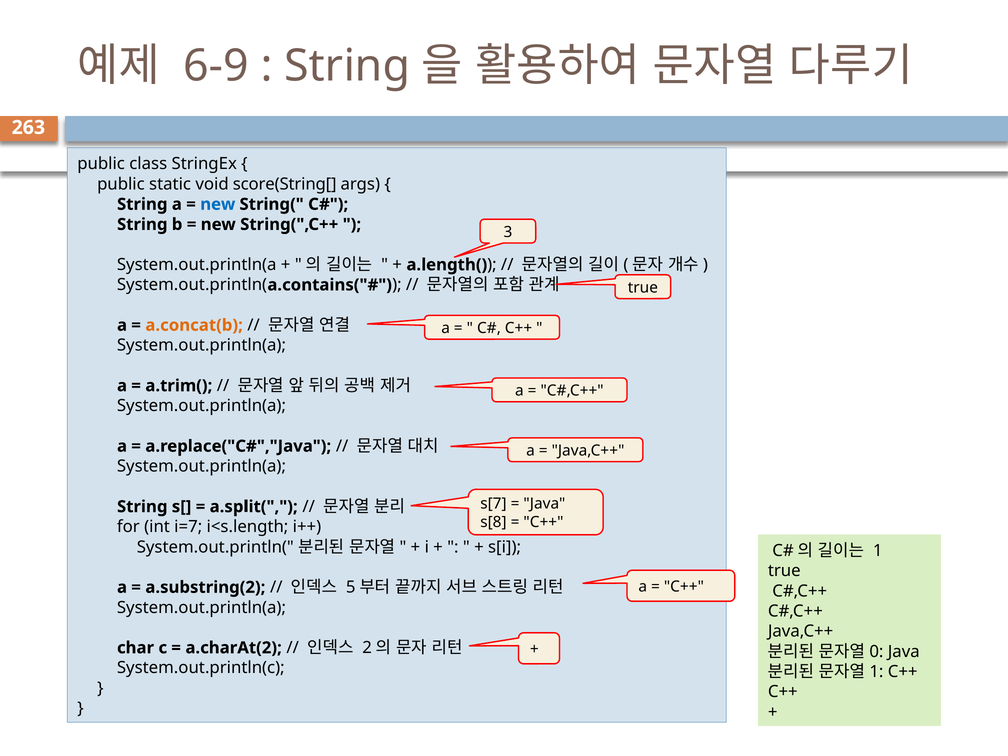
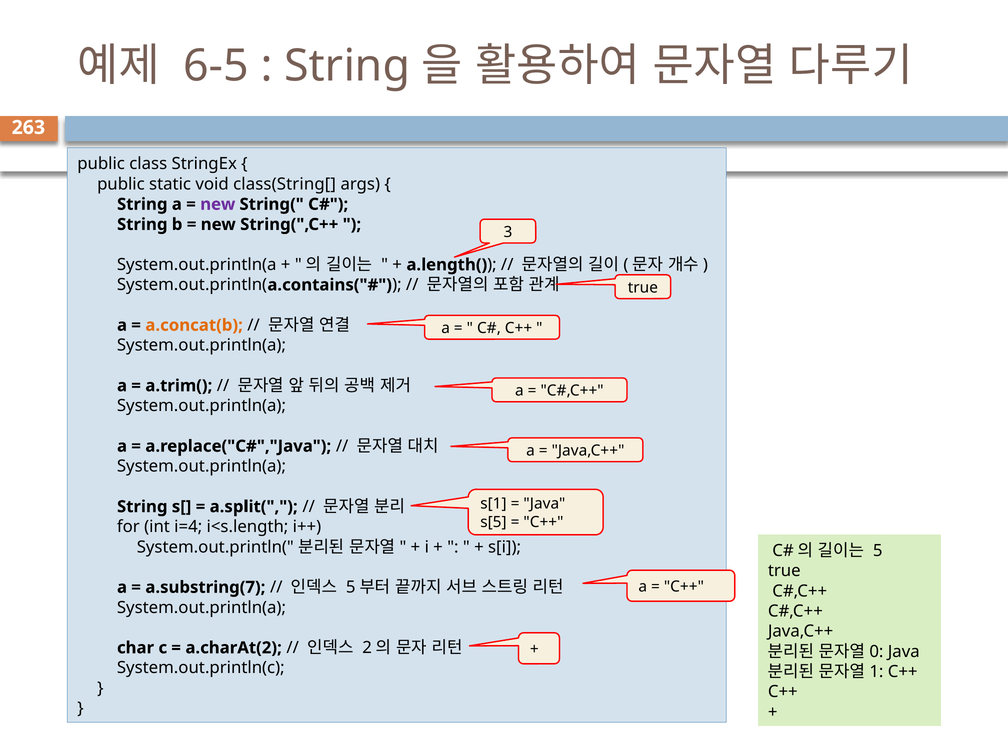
6-9: 6-9 -> 6-5 (216, 66)
score(String[: score(String[ -> class(String[ (285, 184)
new colour: blue -> purple (218, 204)
s[7: s[7 -> s[1 (493, 504)
s[8: s[8 -> s[5 (493, 522)
i=7: i=7 -> i=4 (188, 527)
1: 1 -> 5 (878, 551)
a.substring(2: a.substring(2 -> a.substring(7 (205, 587)
